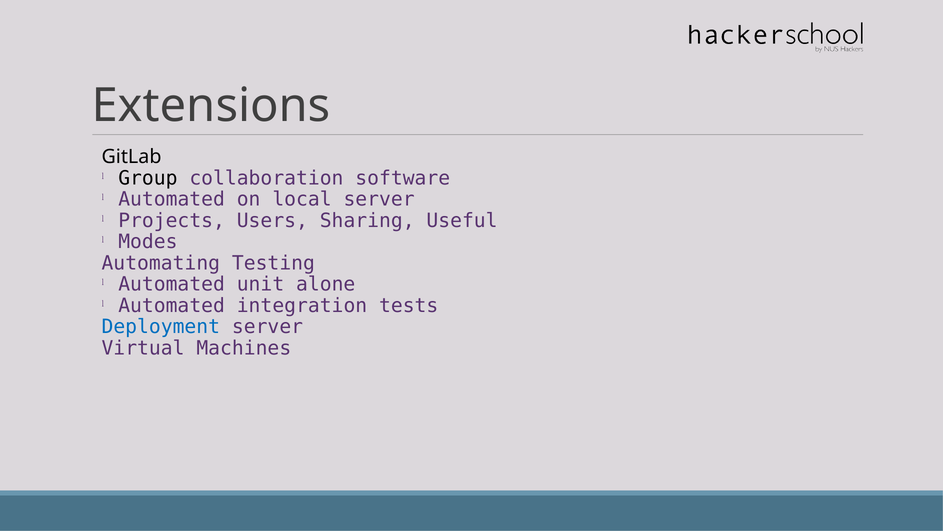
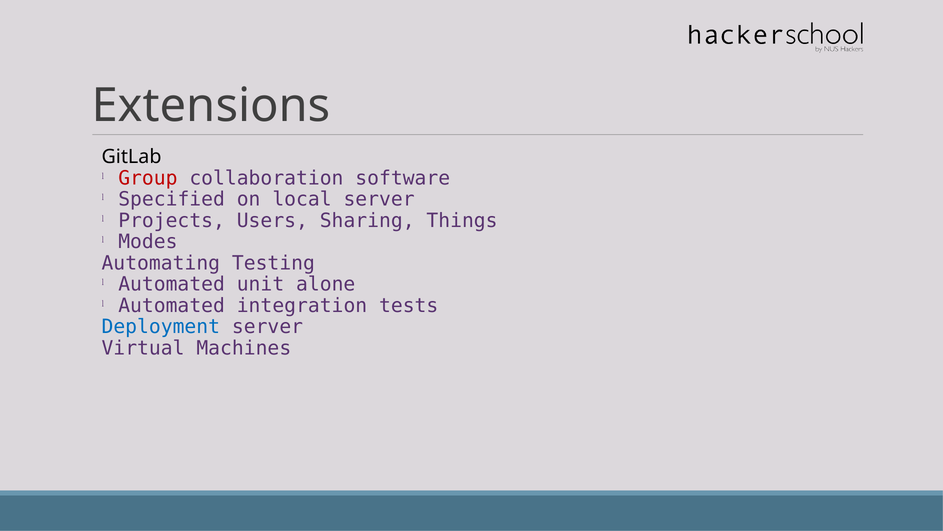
Group colour: black -> red (148, 178)
Automated: Automated -> Specified (172, 199)
Useful: Useful -> Things (462, 220)
